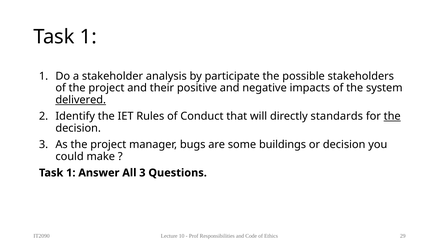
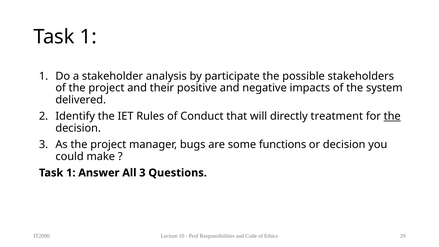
delivered underline: present -> none (81, 100)
standards: standards -> treatment (337, 116)
buildings: buildings -> functions (283, 144)
